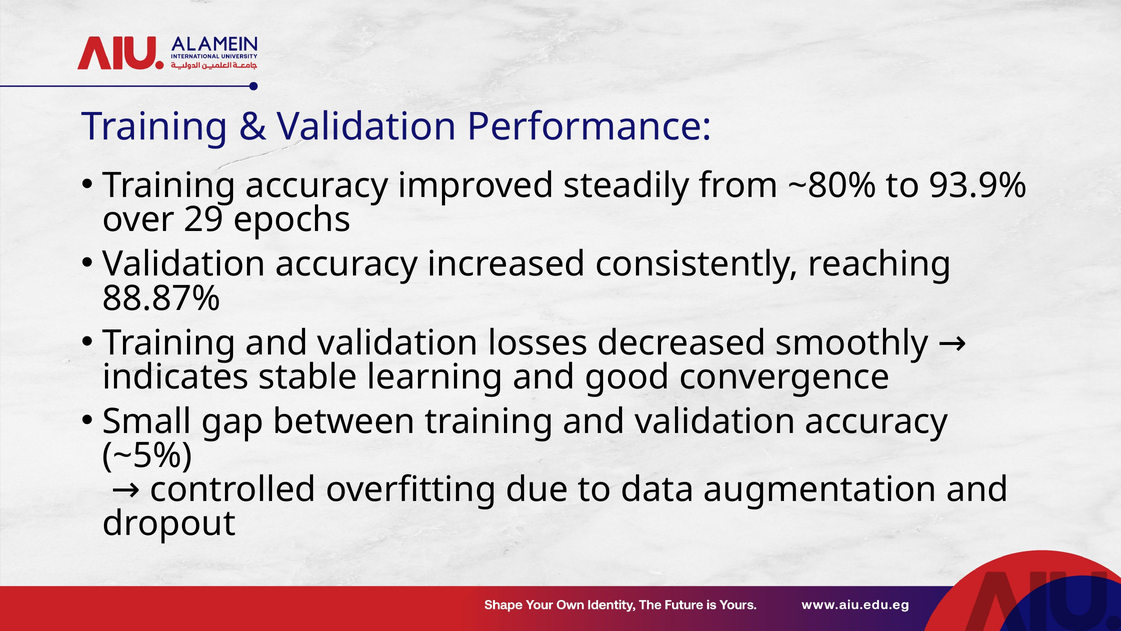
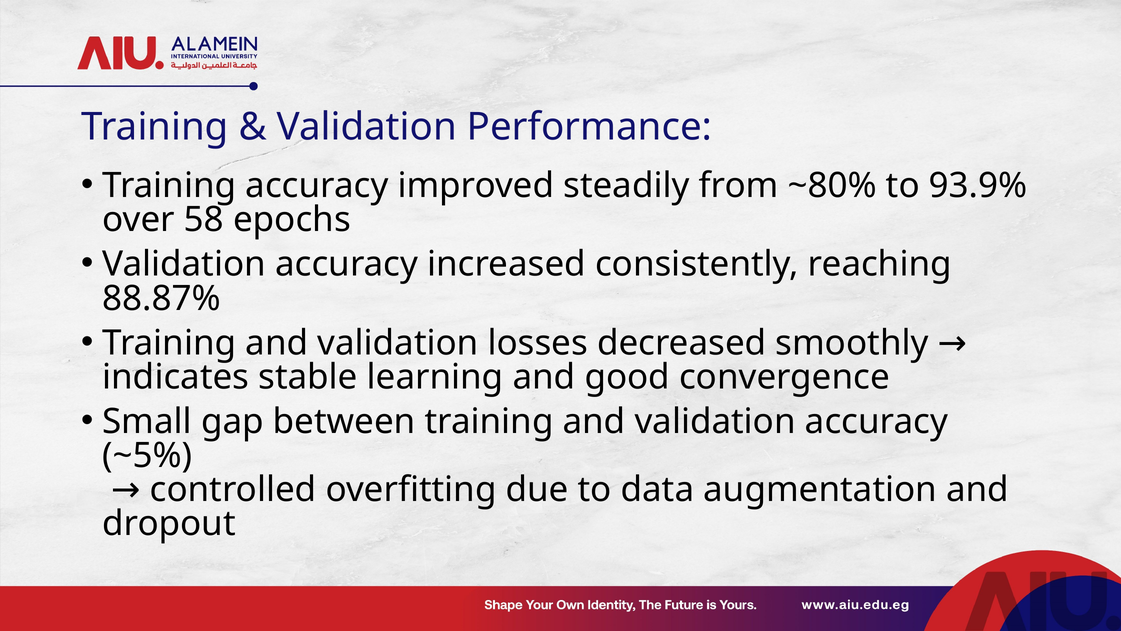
29: 29 -> 58 (204, 220)
